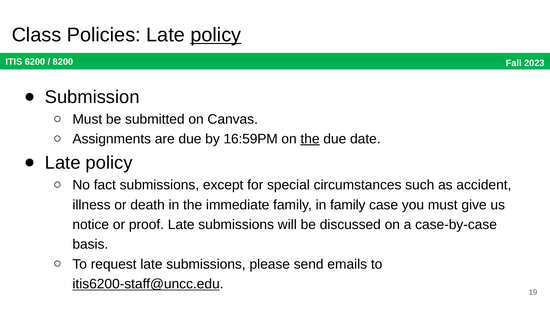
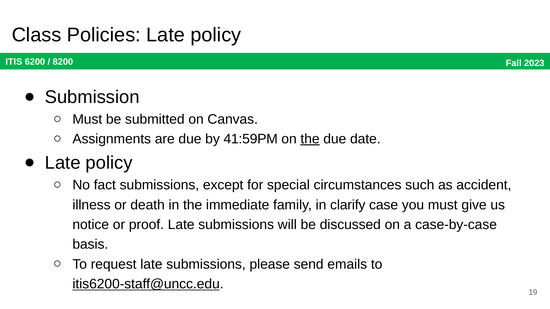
policy underline: present -> none (216, 35)
16:59PM: 16:59PM -> 41:59PM (251, 139)
in family: family -> clarify (348, 205)
